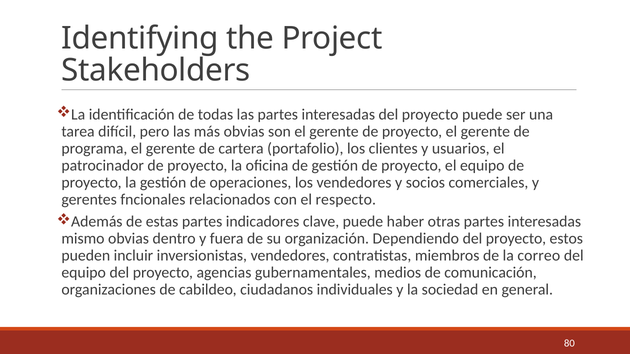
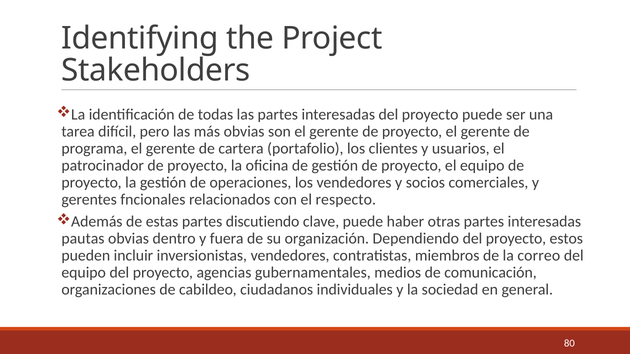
indicadores: indicadores -> discutiendo (263, 222)
mismo: mismo -> pautas (83, 239)
